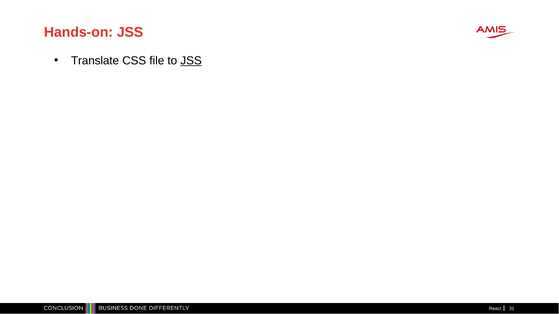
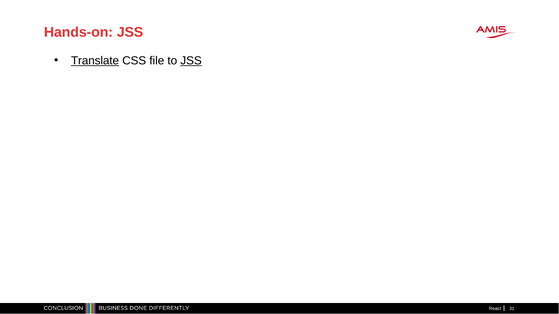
Translate underline: none -> present (95, 61)
